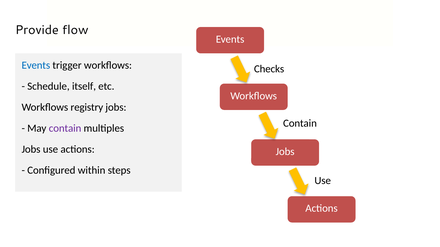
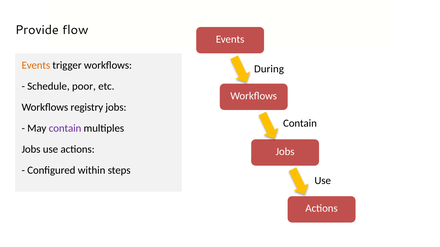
Events colour: blue -> orange (36, 66)
Checks: Checks -> During (269, 69)
itself: itself -> poor (84, 87)
